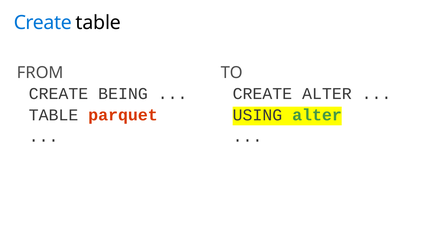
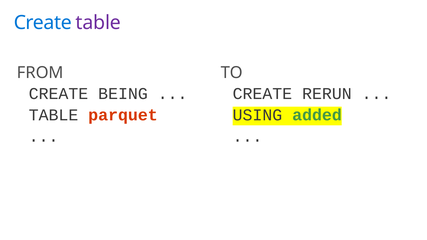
table colour: black -> purple (98, 23)
CREATE ALTER: ALTER -> RERUN (327, 94)
USING alter: alter -> added (317, 115)
